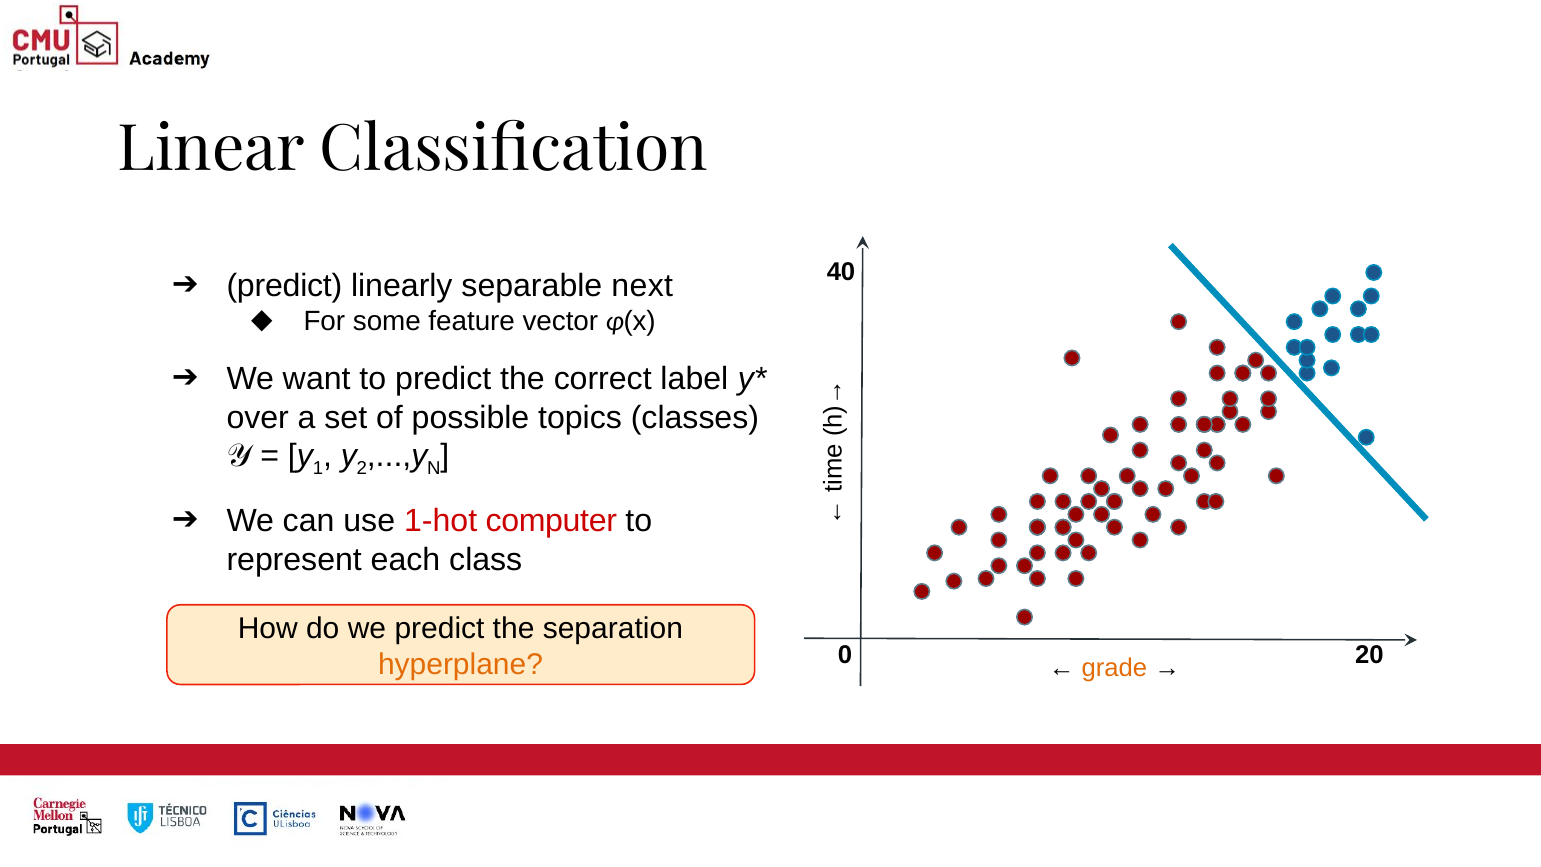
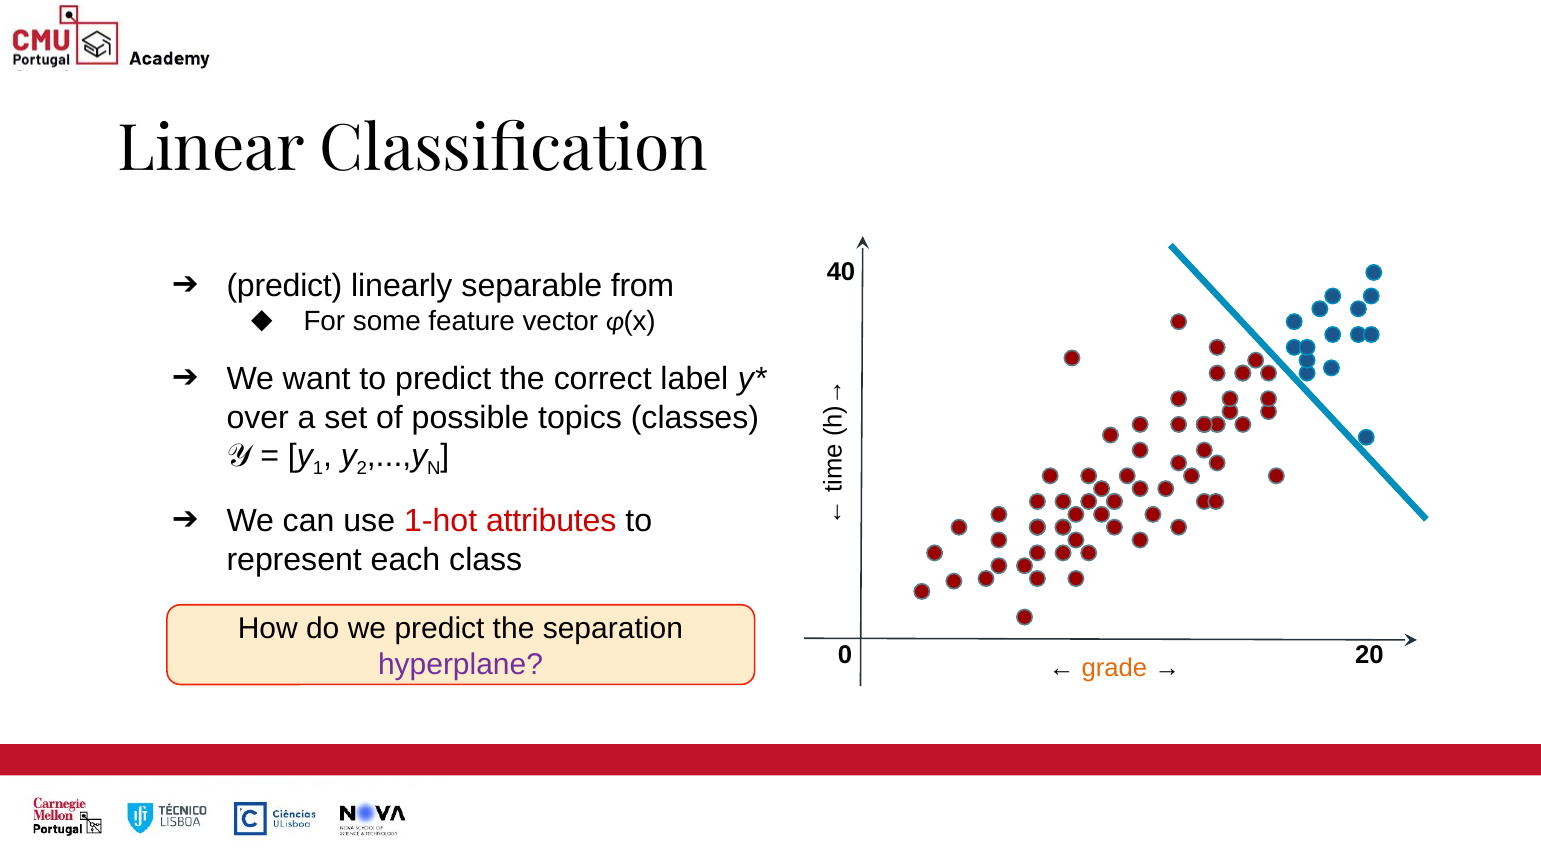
next: next -> from (643, 286)
computer: computer -> attributes (551, 521)
hyperplane colour: orange -> purple (460, 665)
